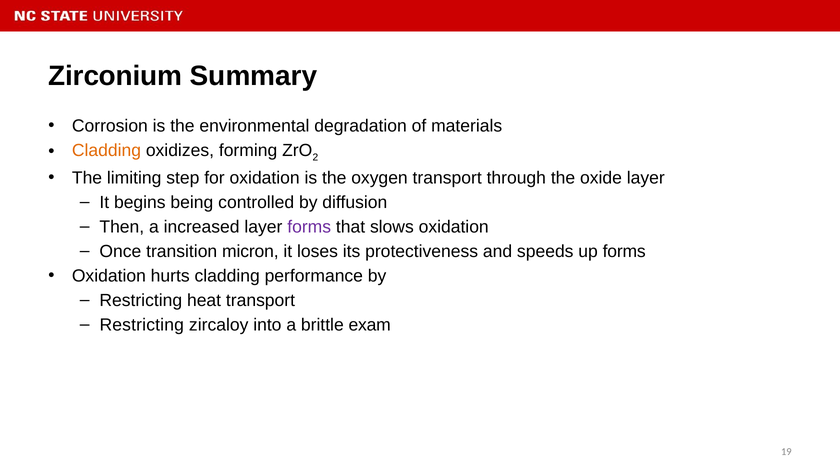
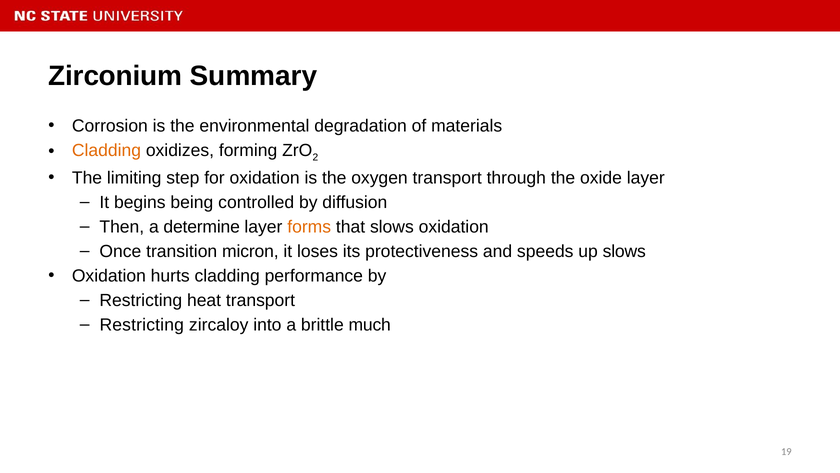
increased: increased -> determine (202, 227)
forms colour: purple -> orange (309, 227)
up forms: forms -> slows (624, 251)
exam: exam -> much (370, 325)
